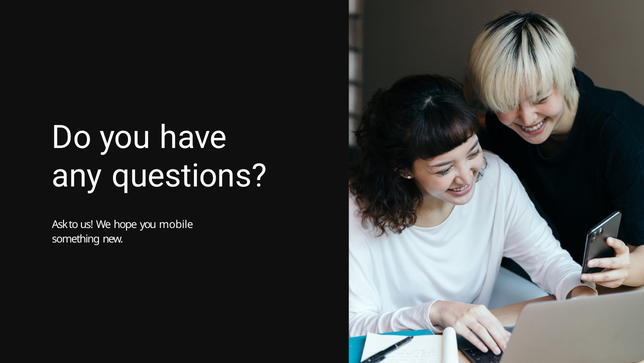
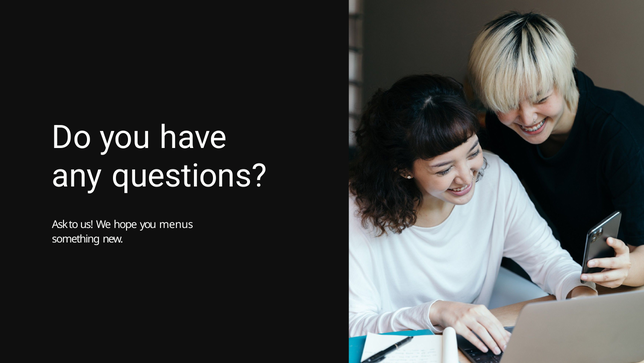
mobile: mobile -> menus (176, 224)
